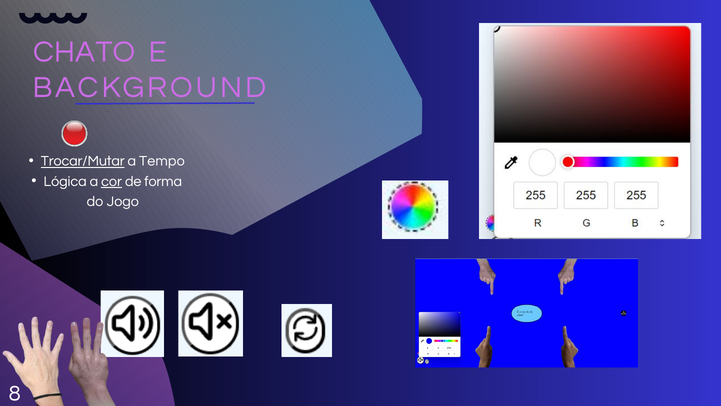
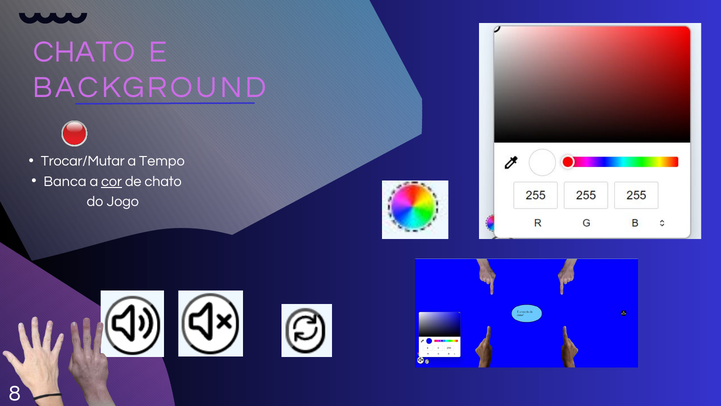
Trocar/Mutar underline: present -> none (83, 161)
Lógica: Lógica -> Banca (65, 181)
de forma: forma -> chato (163, 181)
